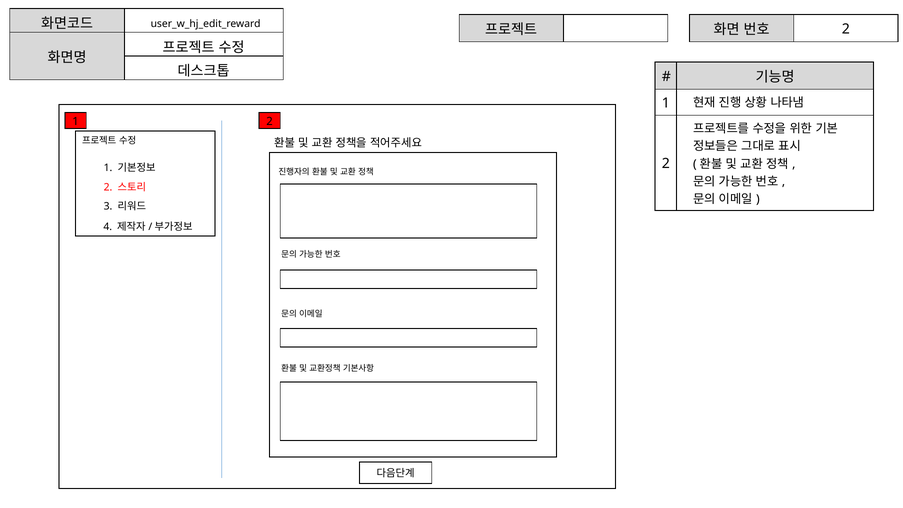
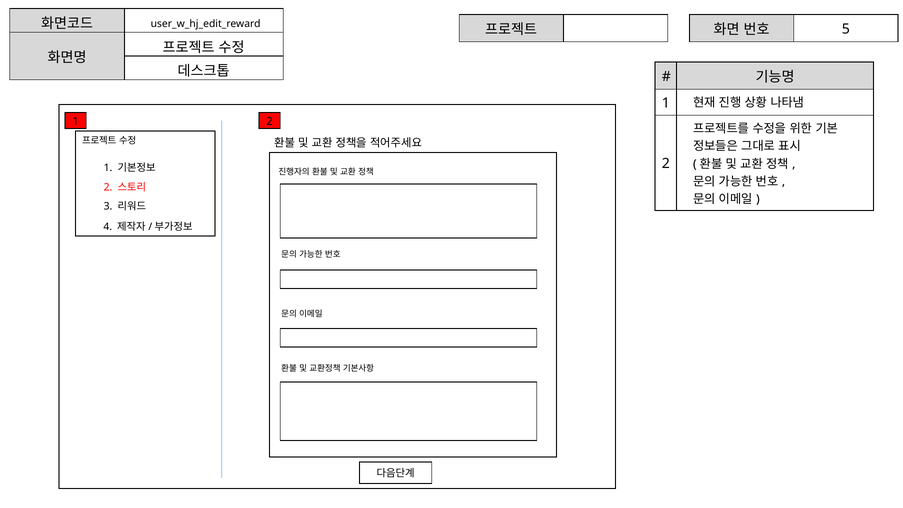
2: 2 -> 5 (846, 29)
